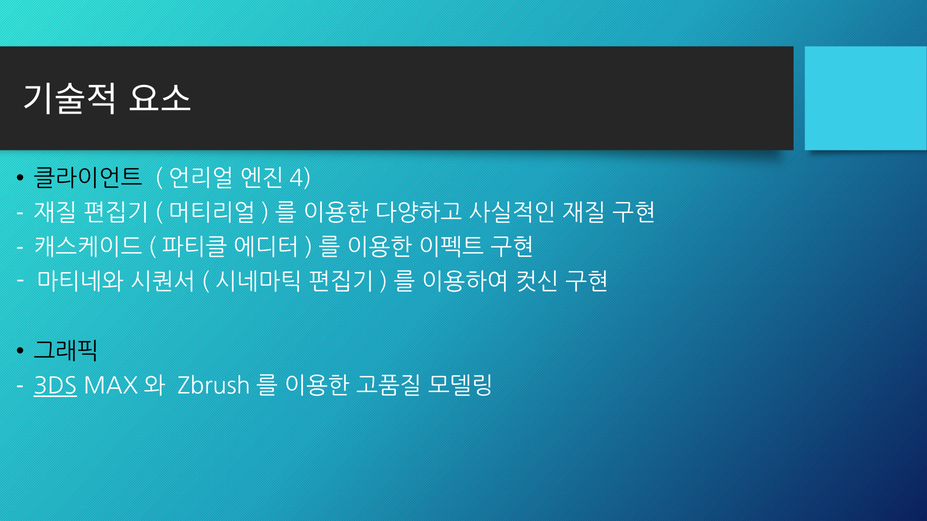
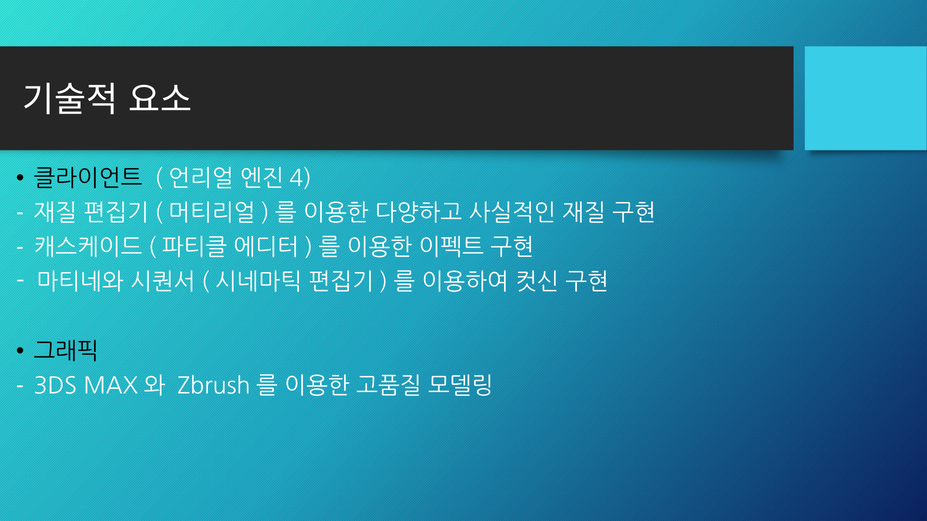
3DS underline: present -> none (55, 387)
